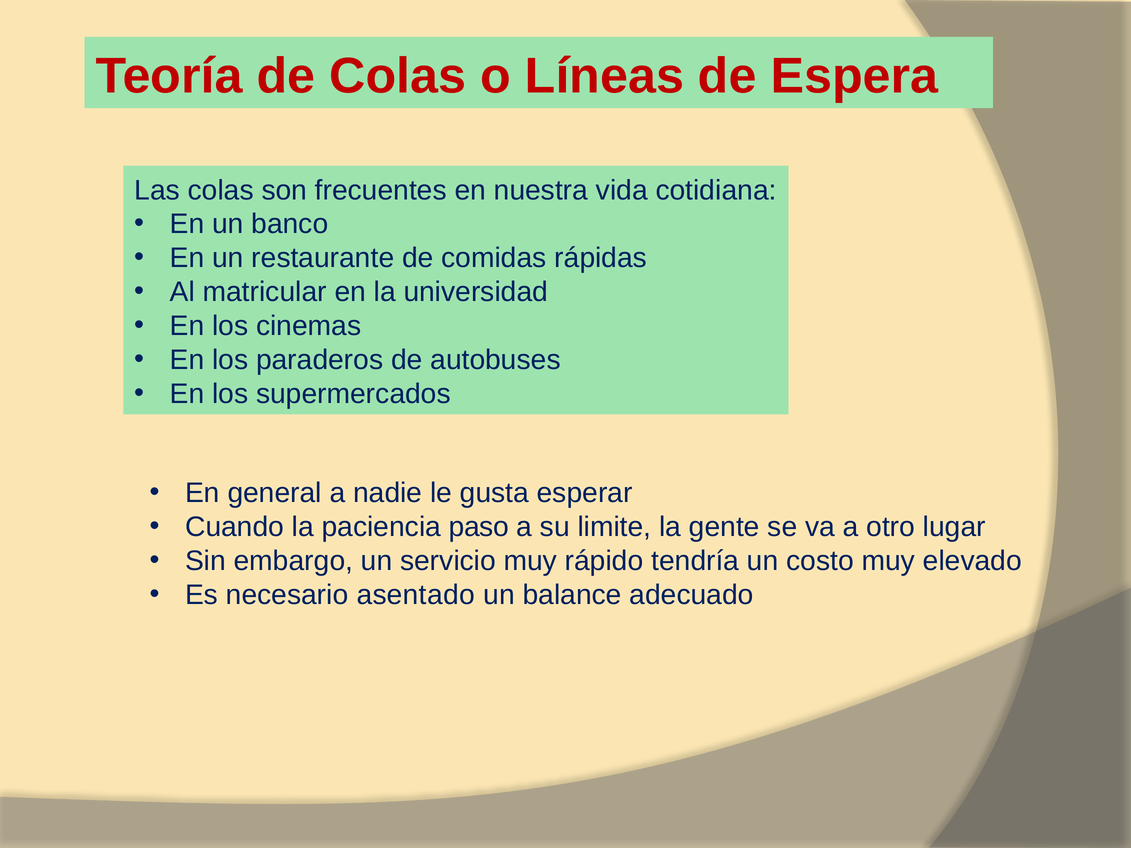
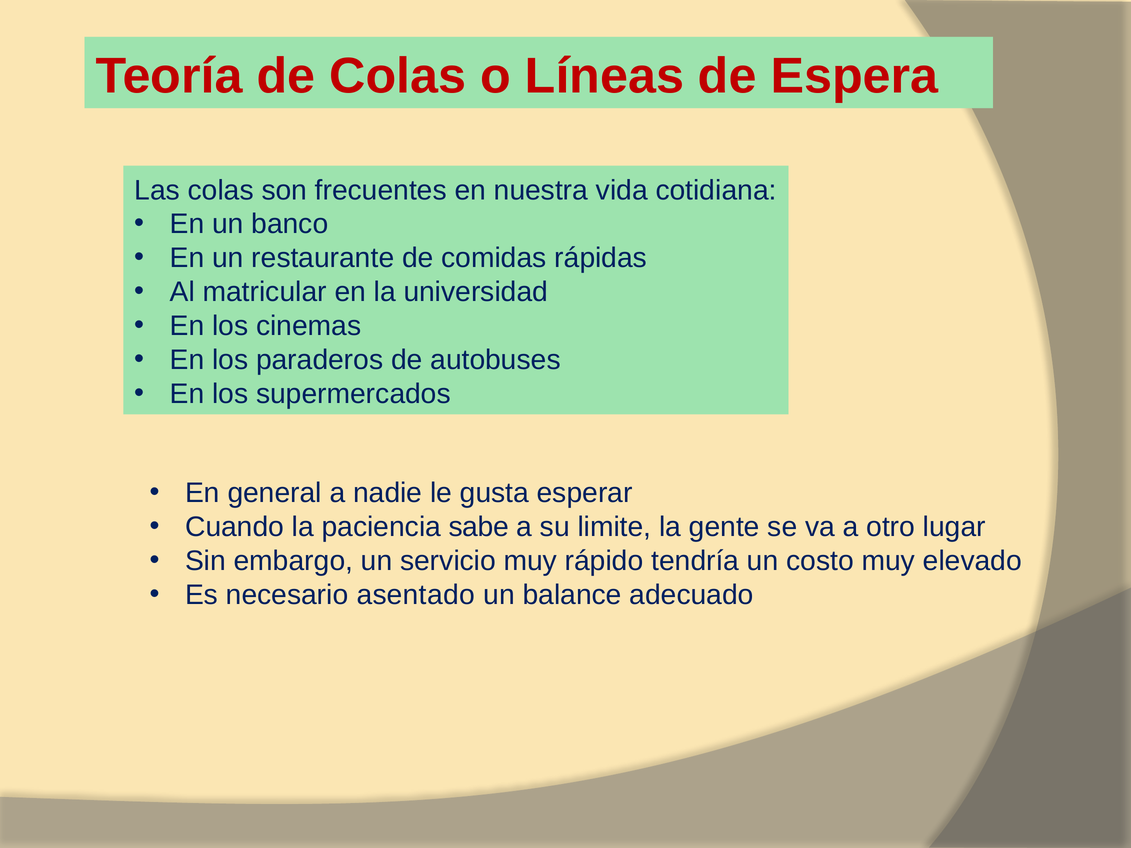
paso: paso -> sabe (479, 527)
